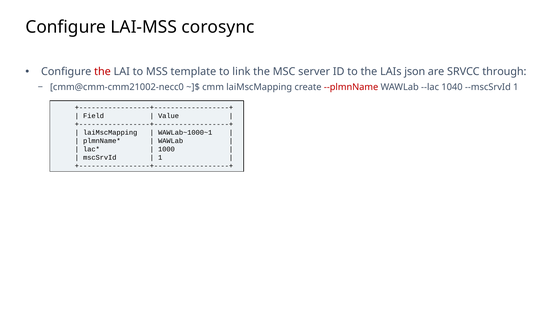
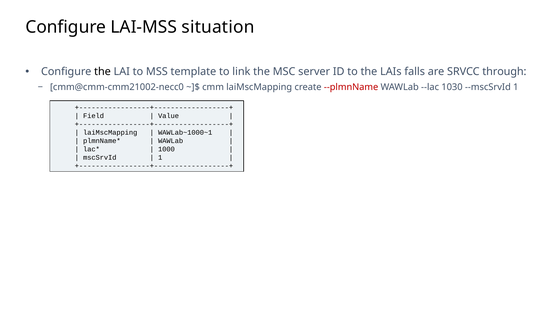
corosync: corosync -> situation (218, 27)
the colour: red -> black (102, 71)
json: json -> falls (415, 71)
1040: 1040 -> 1030 (452, 87)
